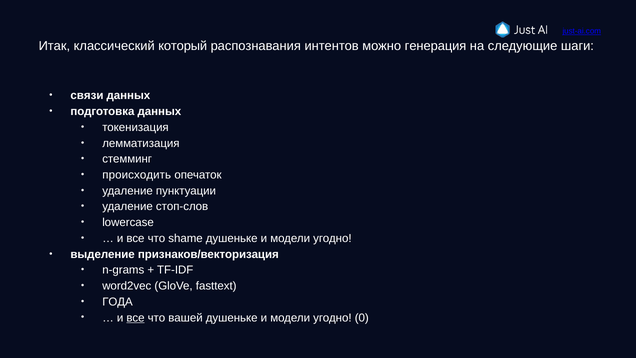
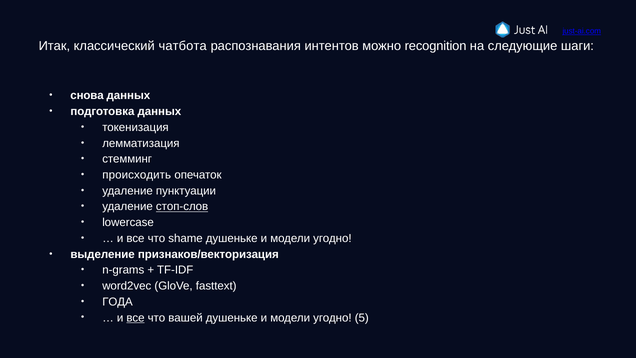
который: который -> чатбота (183, 46)
генерация: генерация -> recognition (436, 46)
связи: связи -> снова (87, 96)
стоп-слов underline: none -> present (182, 207)
0: 0 -> 5 (362, 318)
